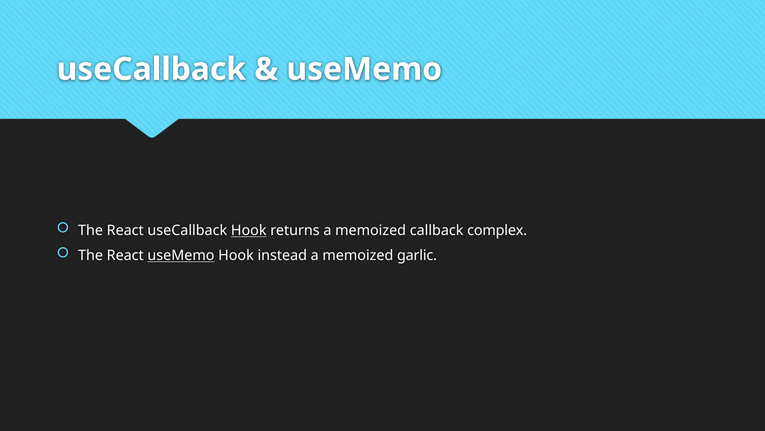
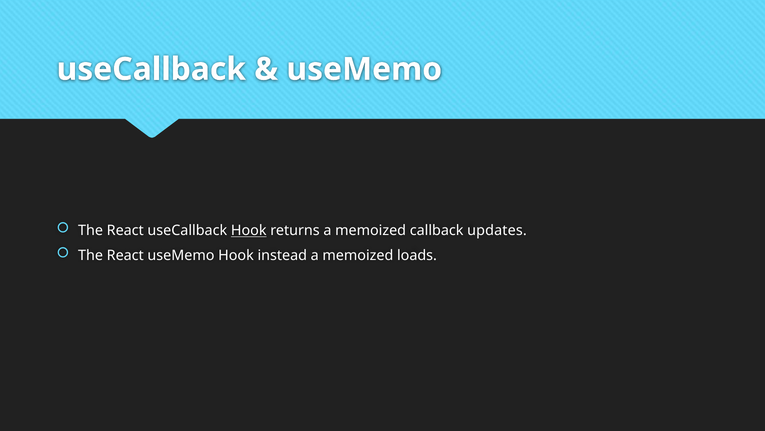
complex: complex -> updates (497, 230)
useMemo underline: present -> none (181, 255)
garlic: garlic -> loads (417, 255)
